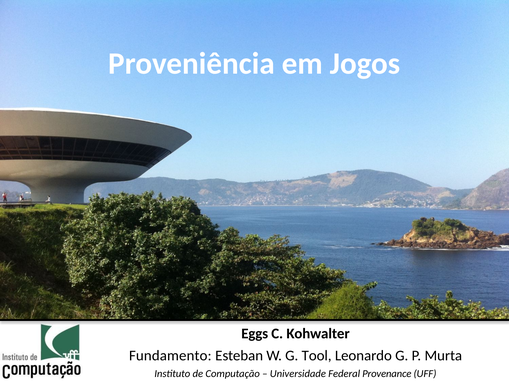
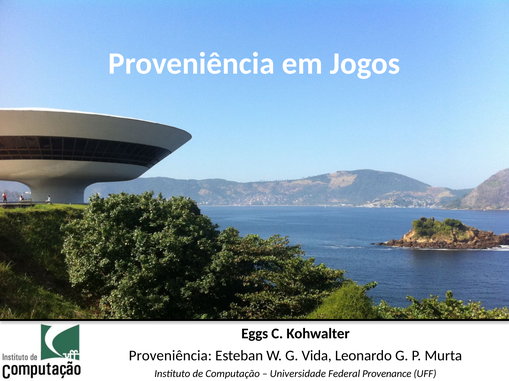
Fundamento: Fundamento -> Proveniência (170, 356)
Tool: Tool -> Vida (317, 356)
